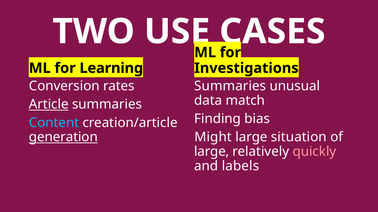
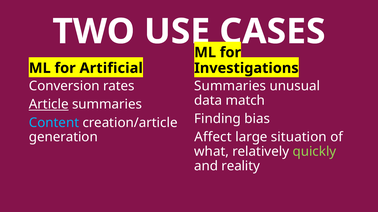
Learning: Learning -> Artificial (111, 68)
generation underline: present -> none (63, 137)
Might: Might -> Affect (213, 137)
large: large -> what (212, 152)
quickly colour: pink -> light green (314, 152)
labels: labels -> reality (241, 166)
